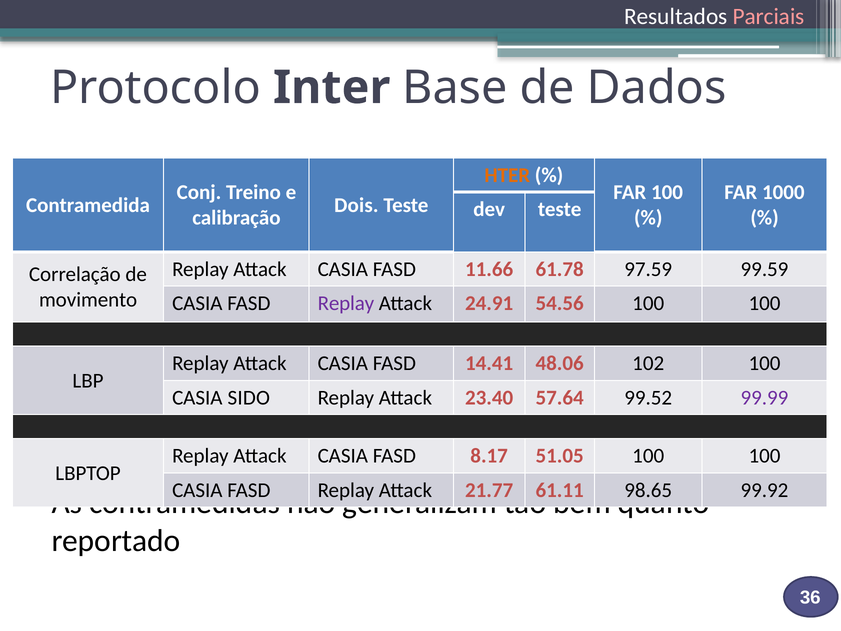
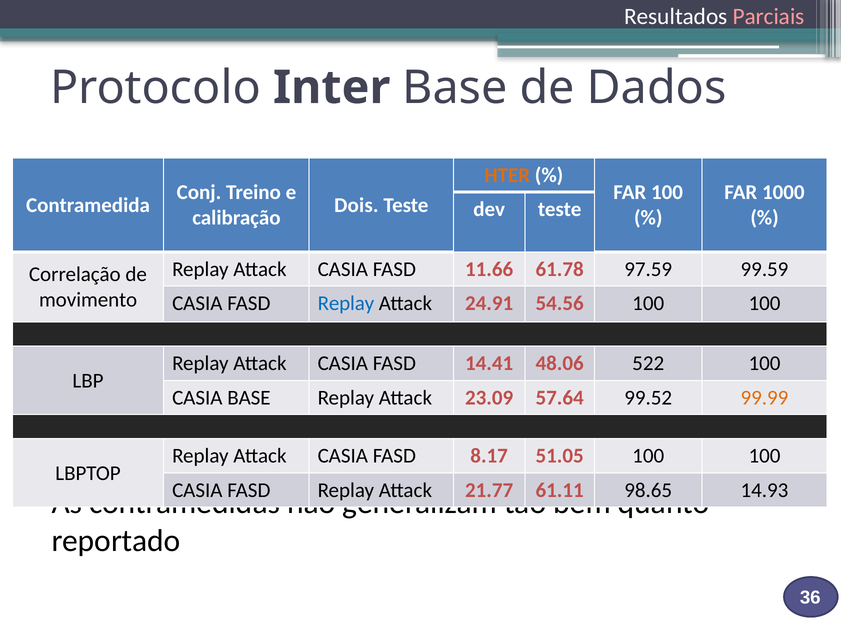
Replay colour: purple -> blue (346, 303)
102: 102 -> 522 (648, 363)
CASIA SIDO: SIDO -> BASE (249, 398)
23.40: 23.40 -> 23.09 (489, 398)
99.99 colour: purple -> orange (764, 398)
99.92: 99.92 -> 14.93 (764, 490)
